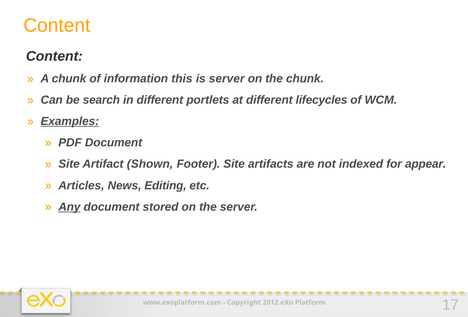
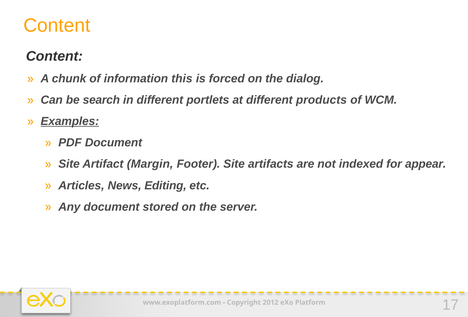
is server: server -> forced (227, 79)
the chunk: chunk -> dialog (305, 79)
lifecycles: lifecycles -> products (321, 100)
Shown: Shown -> Margin (150, 164)
Any underline: present -> none (69, 207)
